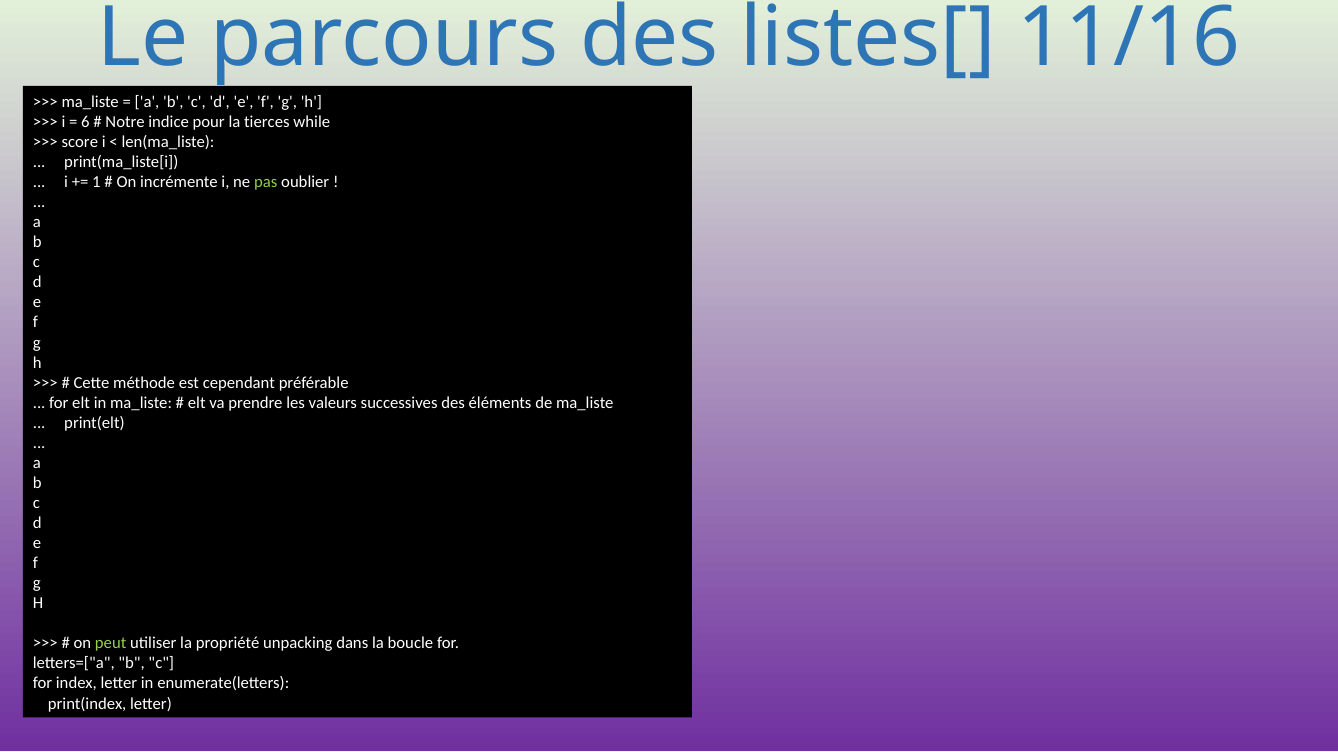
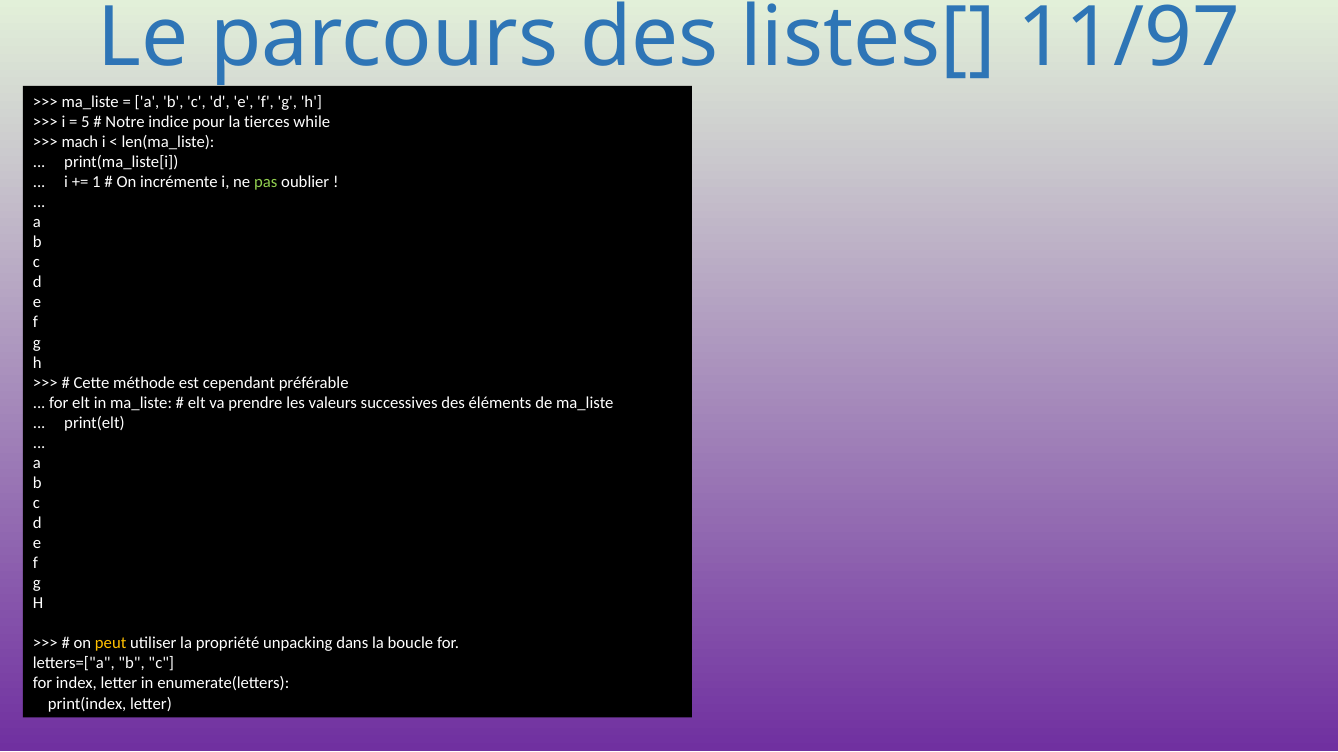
11/16: 11/16 -> 11/97 (1129, 38)
6: 6 -> 5 (85, 122)
score: score -> mach (80, 142)
peut colour: light green -> yellow (111, 644)
